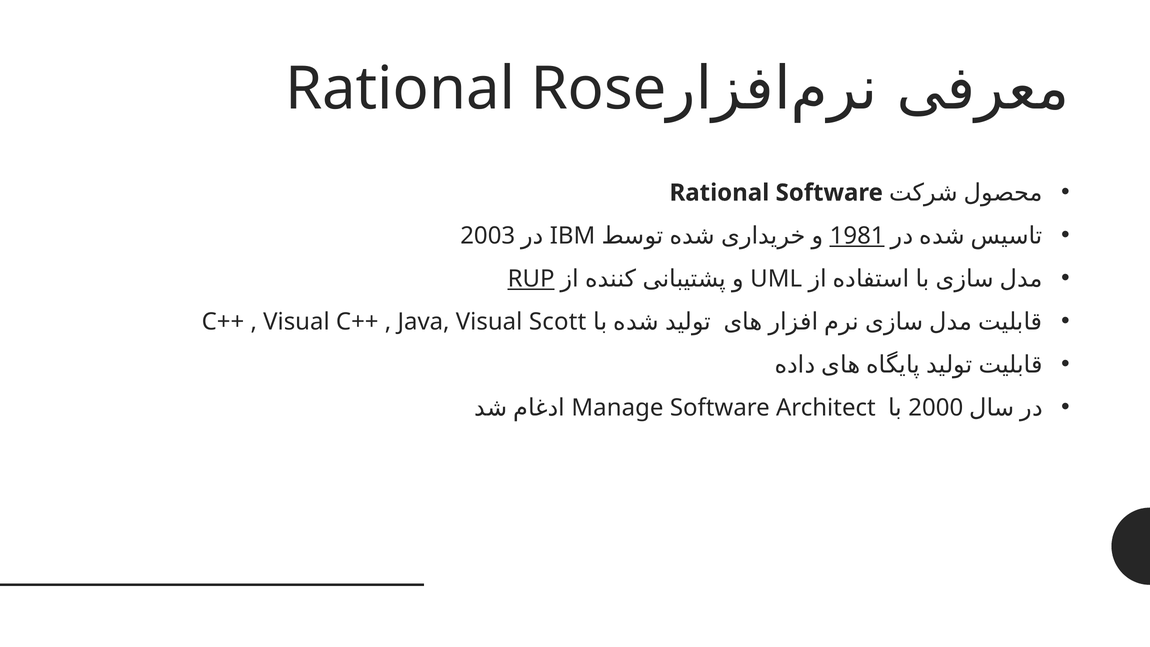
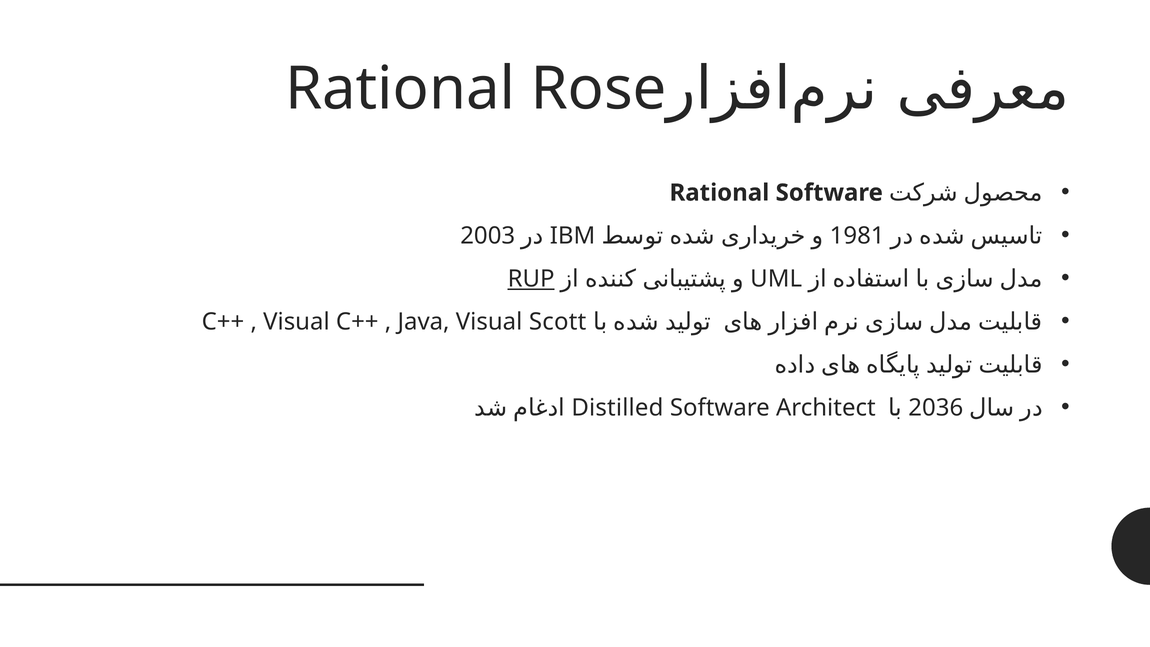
1981 underline: present -> none (857, 236)
Manage: Manage -> Distilled (617, 408)
2000: 2000 -> 2036 (936, 408)
